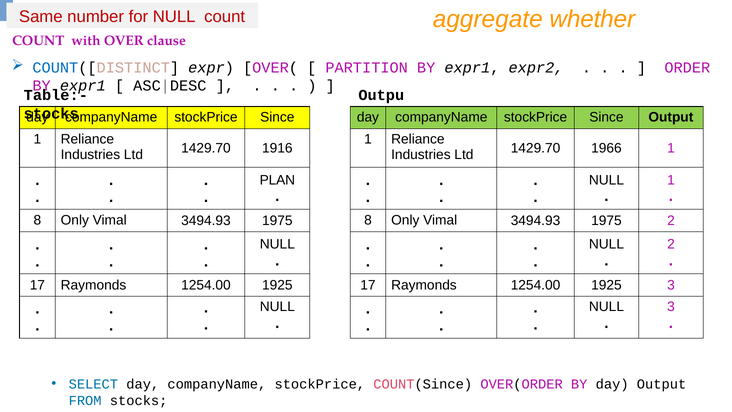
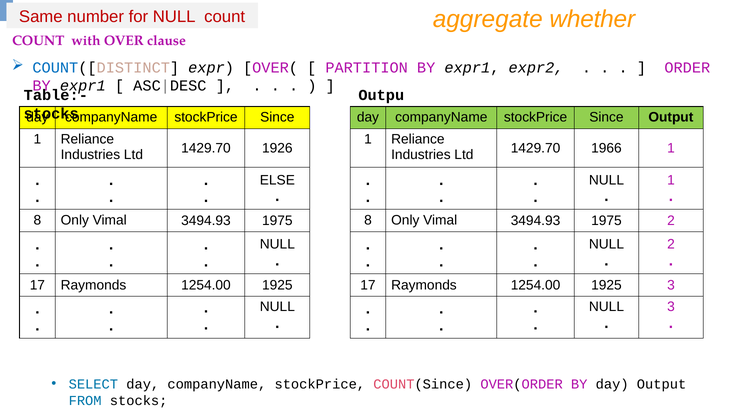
1916: 1916 -> 1926 (277, 148)
PLAN: PLAN -> ELSE (277, 180)
